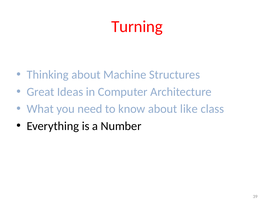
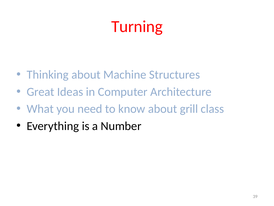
like: like -> grill (189, 109)
